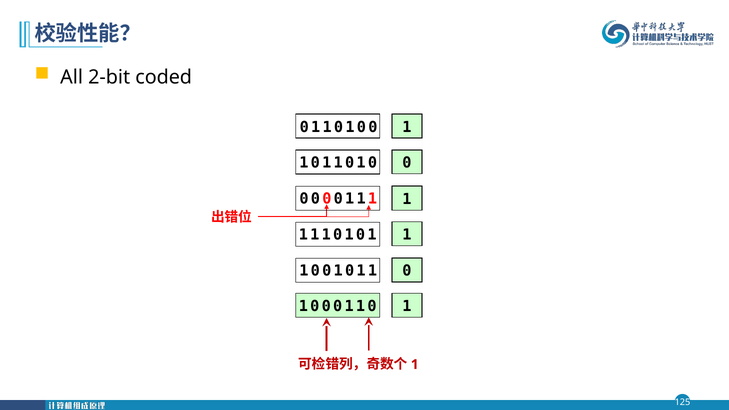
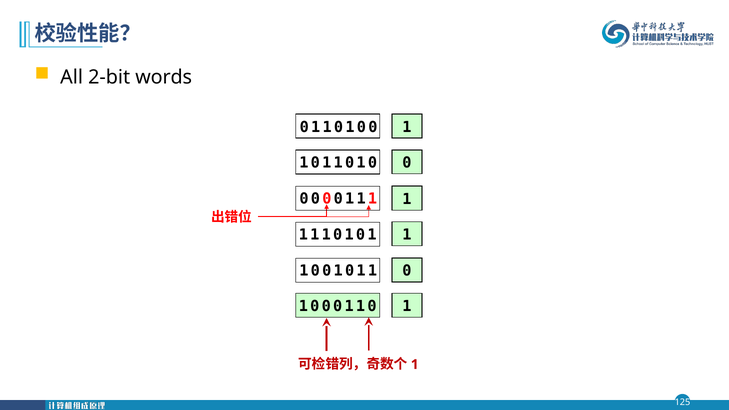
coded: coded -> words (164, 77)
